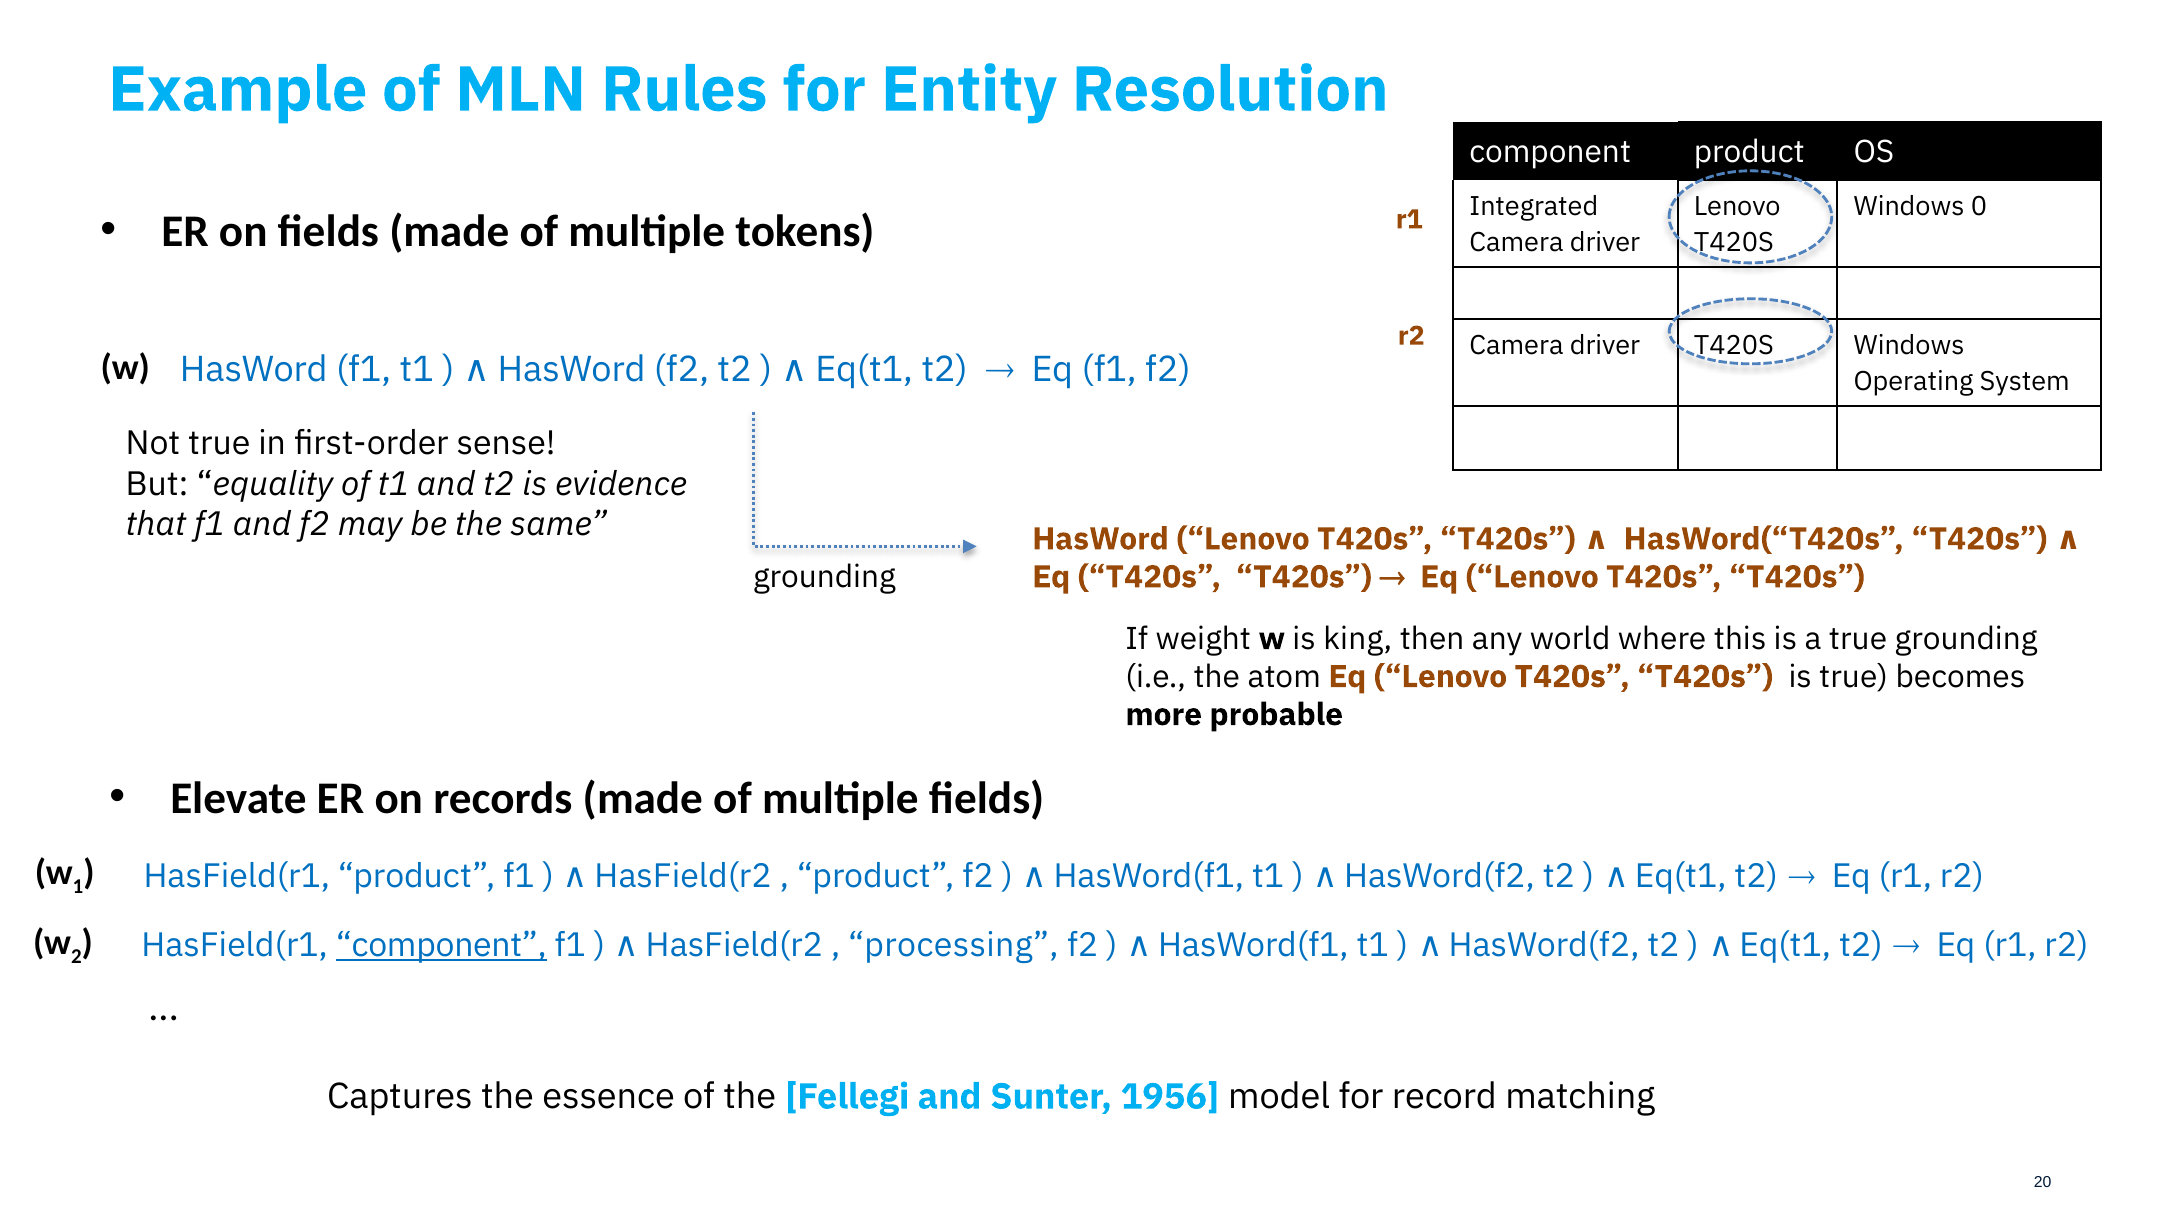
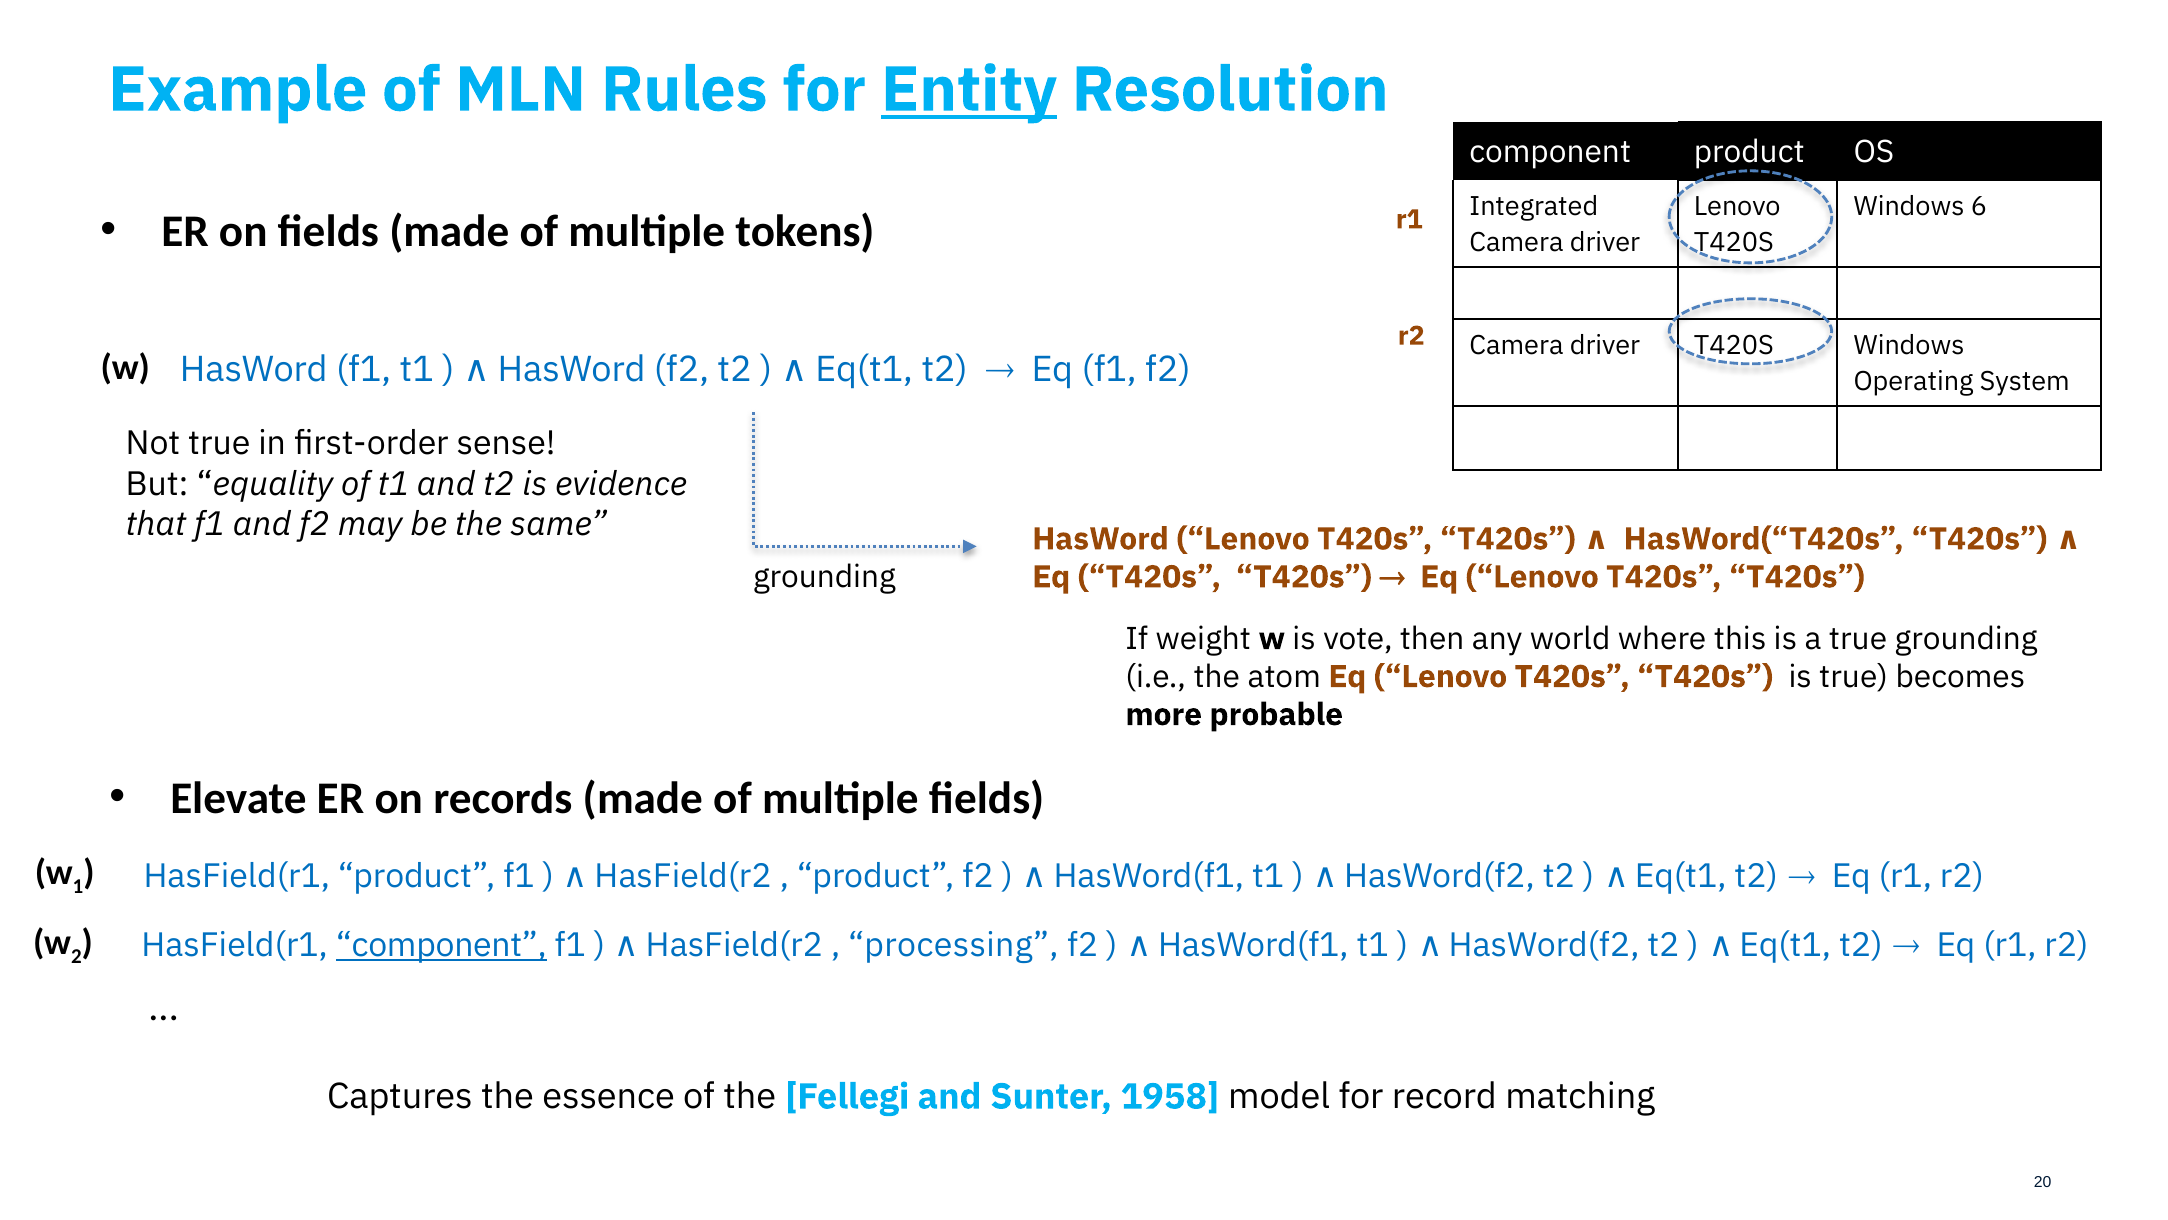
Entity underline: none -> present (969, 90)
0: 0 -> 6 (1979, 207)
king: king -> vote (1358, 638)
1956: 1956 -> 1958 (1170, 1096)
